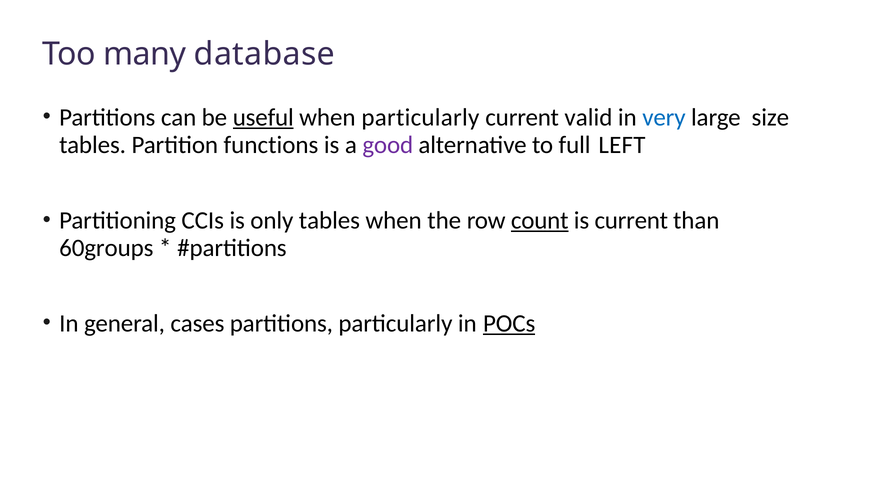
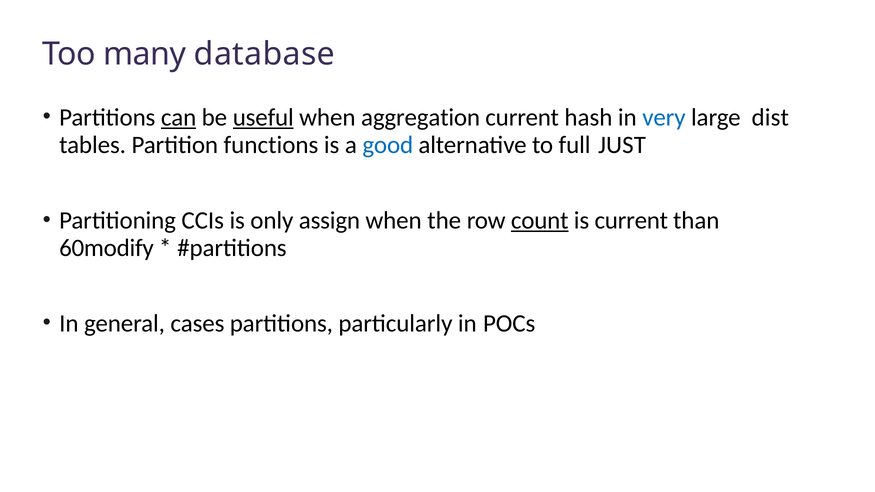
can underline: none -> present (179, 117)
when particularly: particularly -> aggregation (421, 117)
valid: valid -> hash (588, 117)
size: size -> dist (770, 117)
good colour: purple -> blue (388, 145)
LEFT: LEFT -> JUST (622, 145)
only tables: tables -> assign (329, 221)
60groups: 60groups -> 60modify (106, 248)
POCs underline: present -> none (509, 323)
